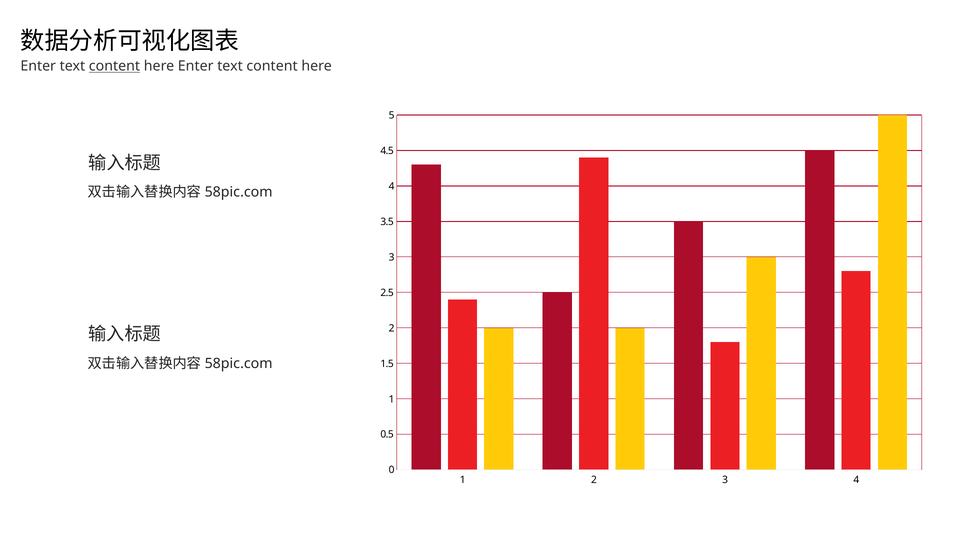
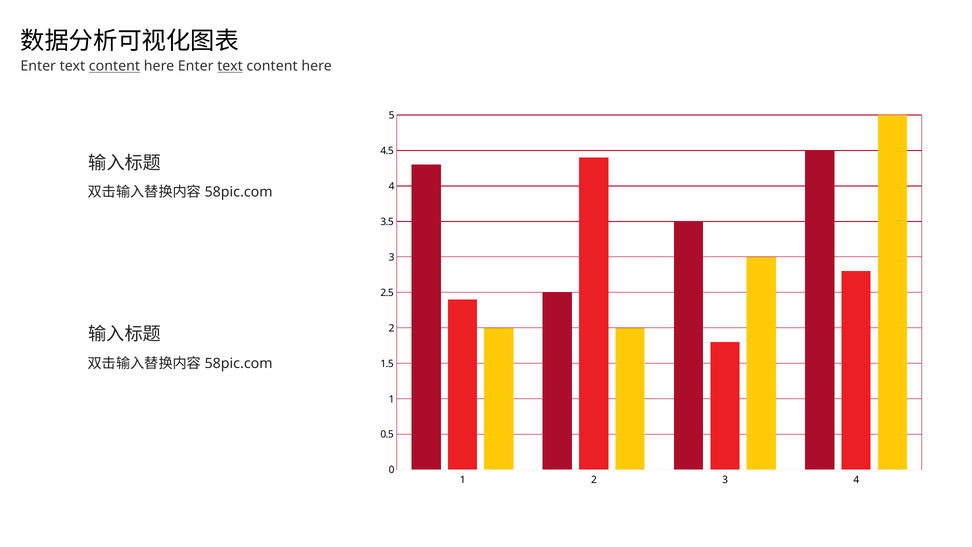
text underline: none -> present (230, 66)
